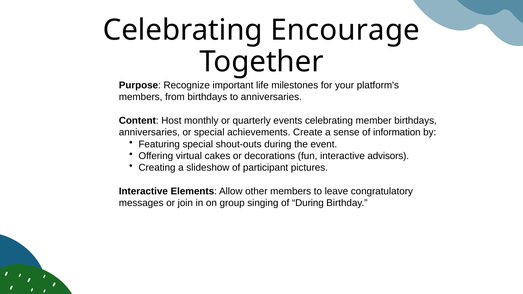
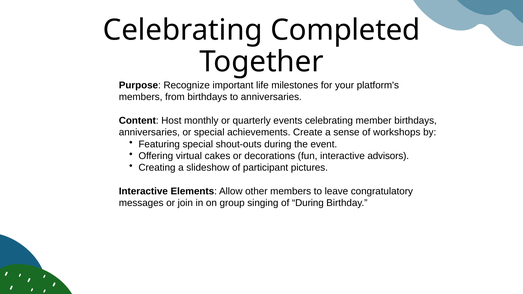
Encourage: Encourage -> Completed (345, 30)
information: information -> workshops (397, 132)
